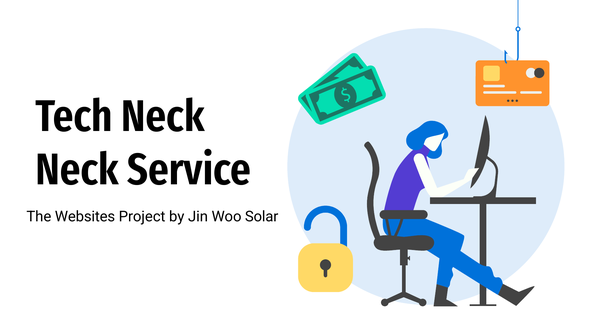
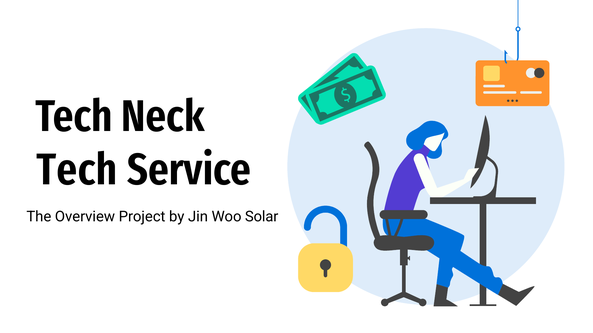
Neck: Neck -> Tech (77, 170)
Websites: Websites -> Overview (85, 217)
